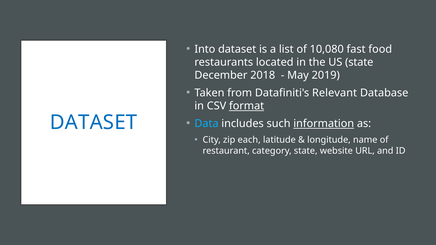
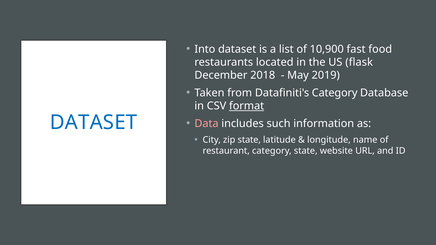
10,080: 10,080 -> 10,900 (327, 49)
US state: state -> flask (359, 62)
Datafiniti's Relevant: Relevant -> Category (335, 93)
Data colour: light blue -> pink (207, 124)
information underline: present -> none (324, 124)
zip each: each -> state (249, 140)
